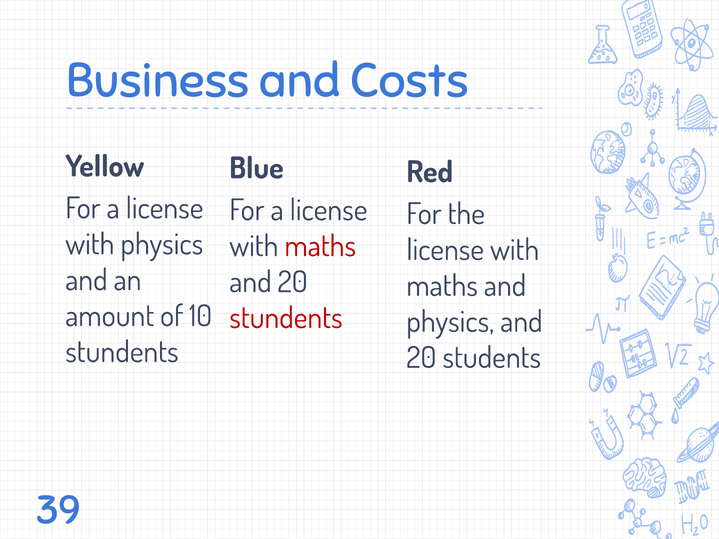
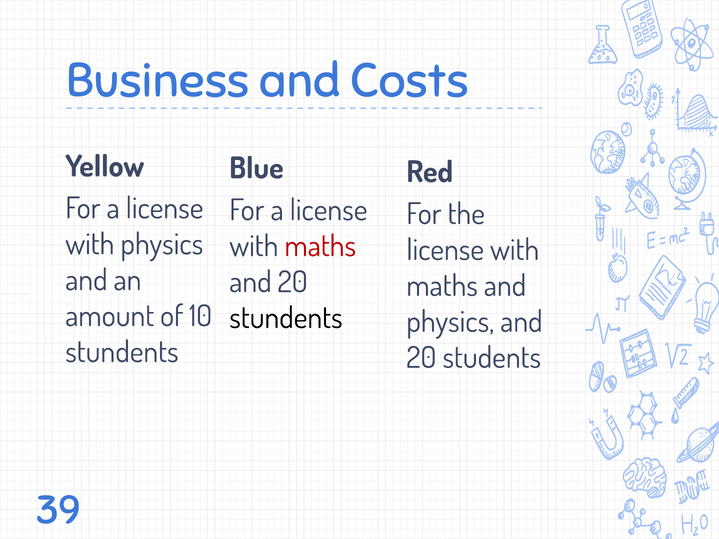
stundents colour: red -> black (286, 318)
